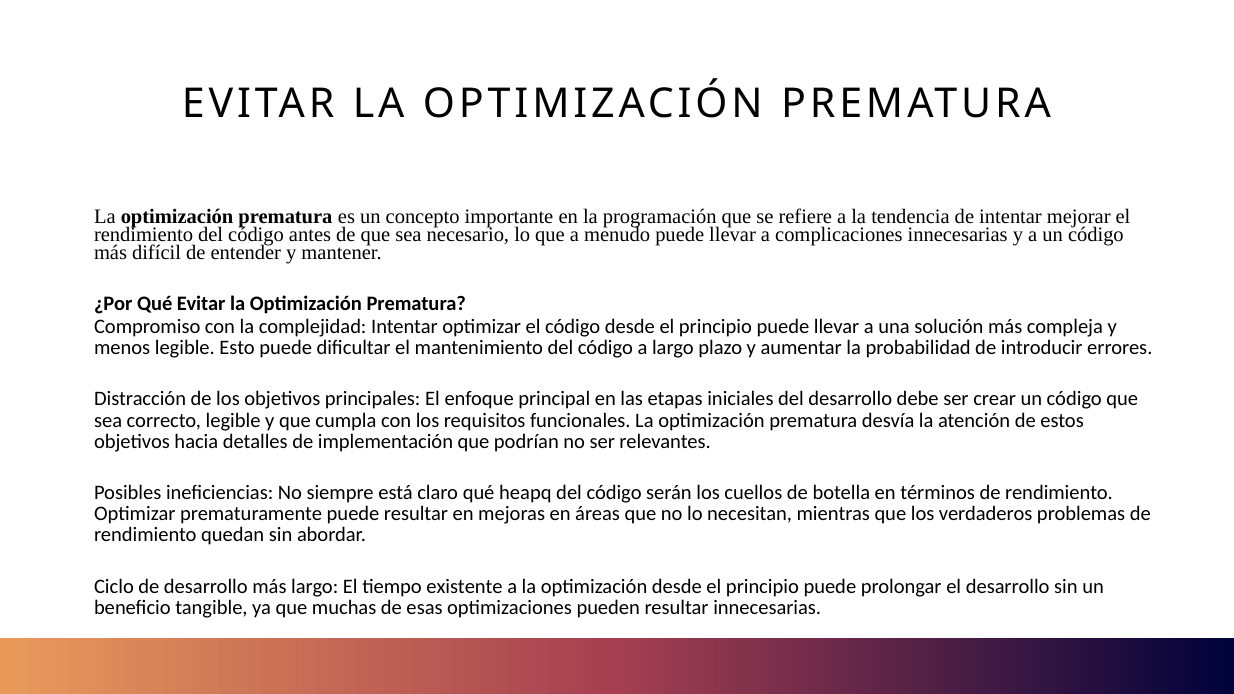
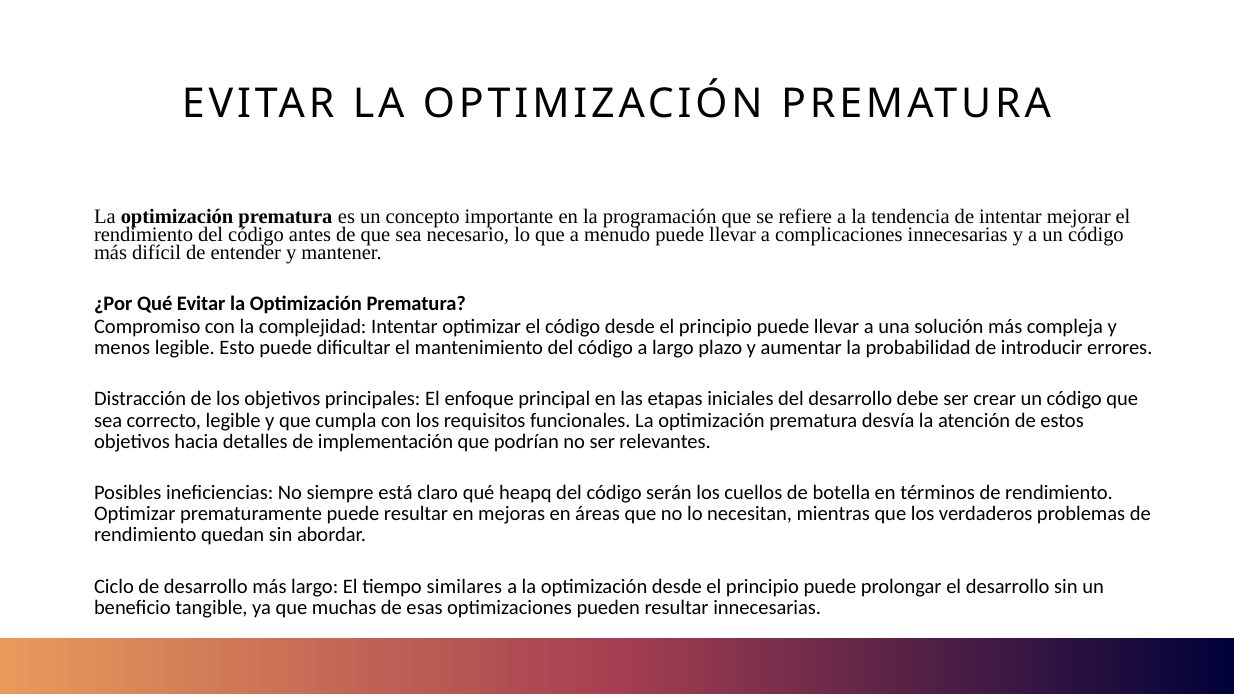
existente: existente -> similares (464, 587)
